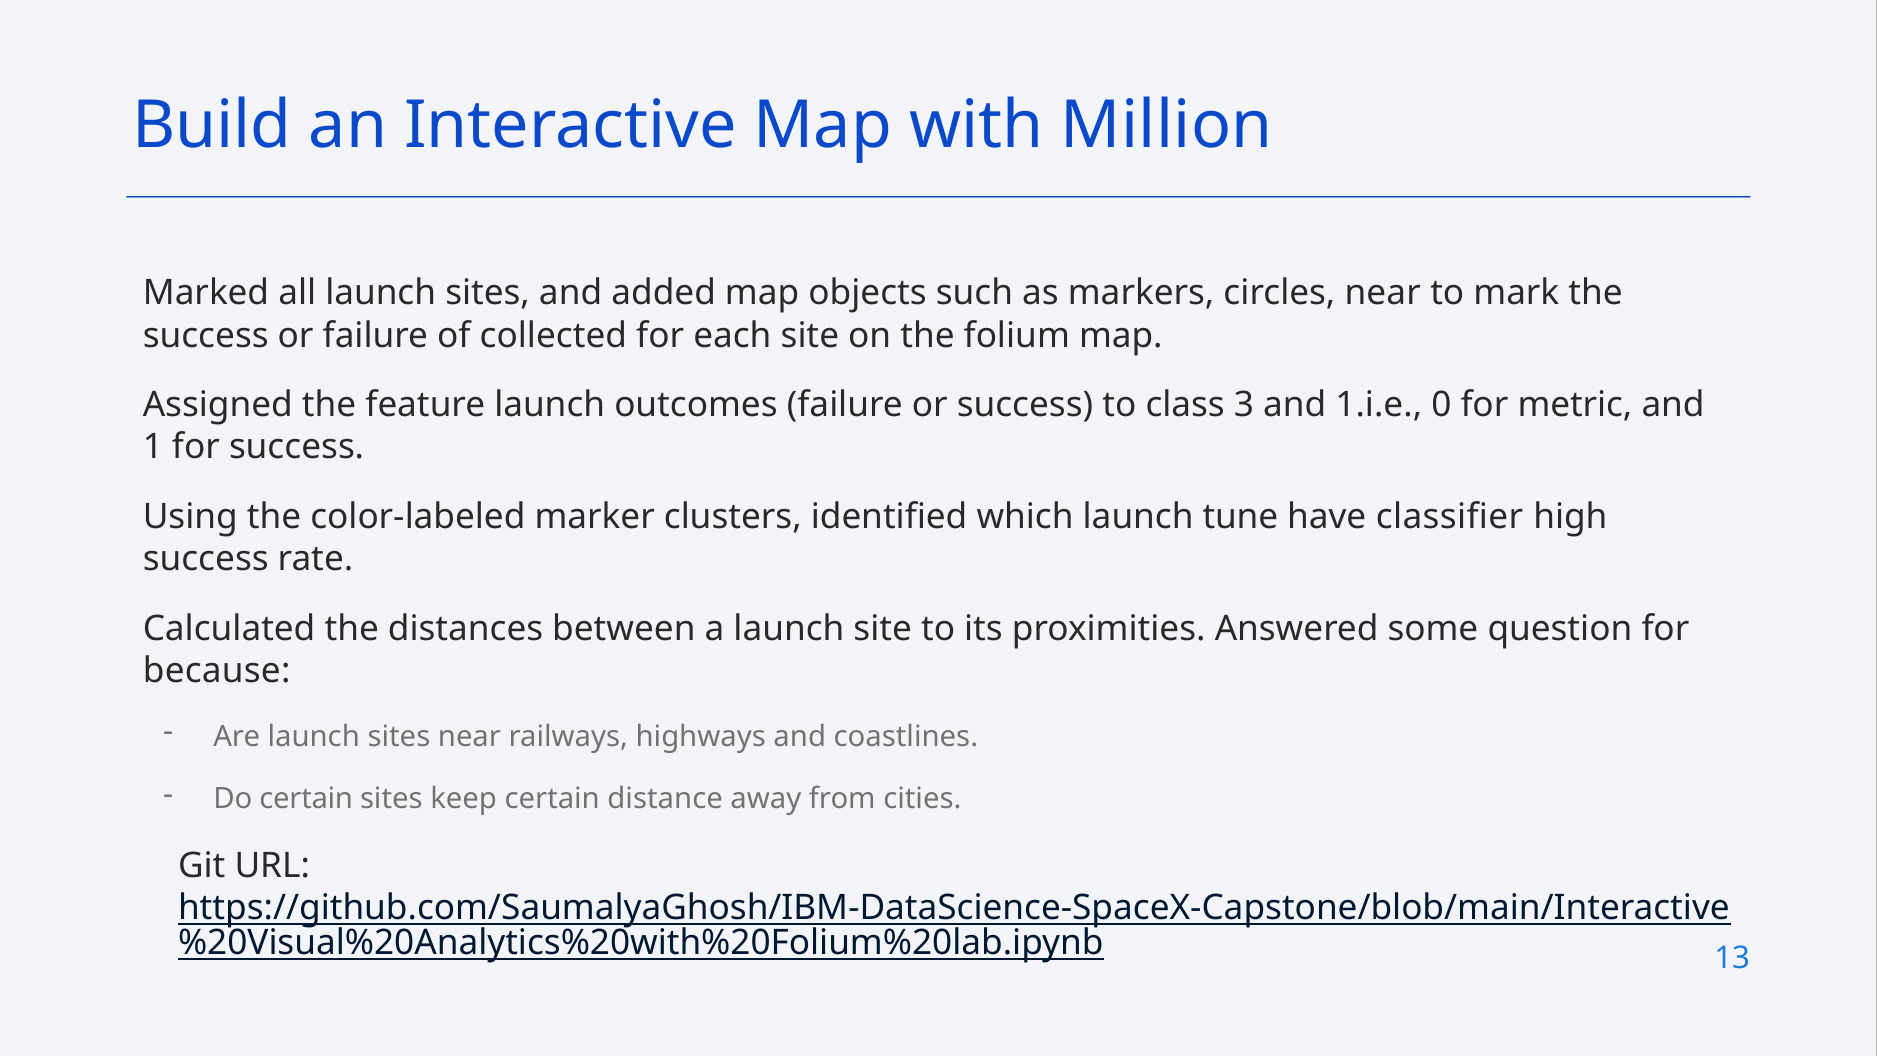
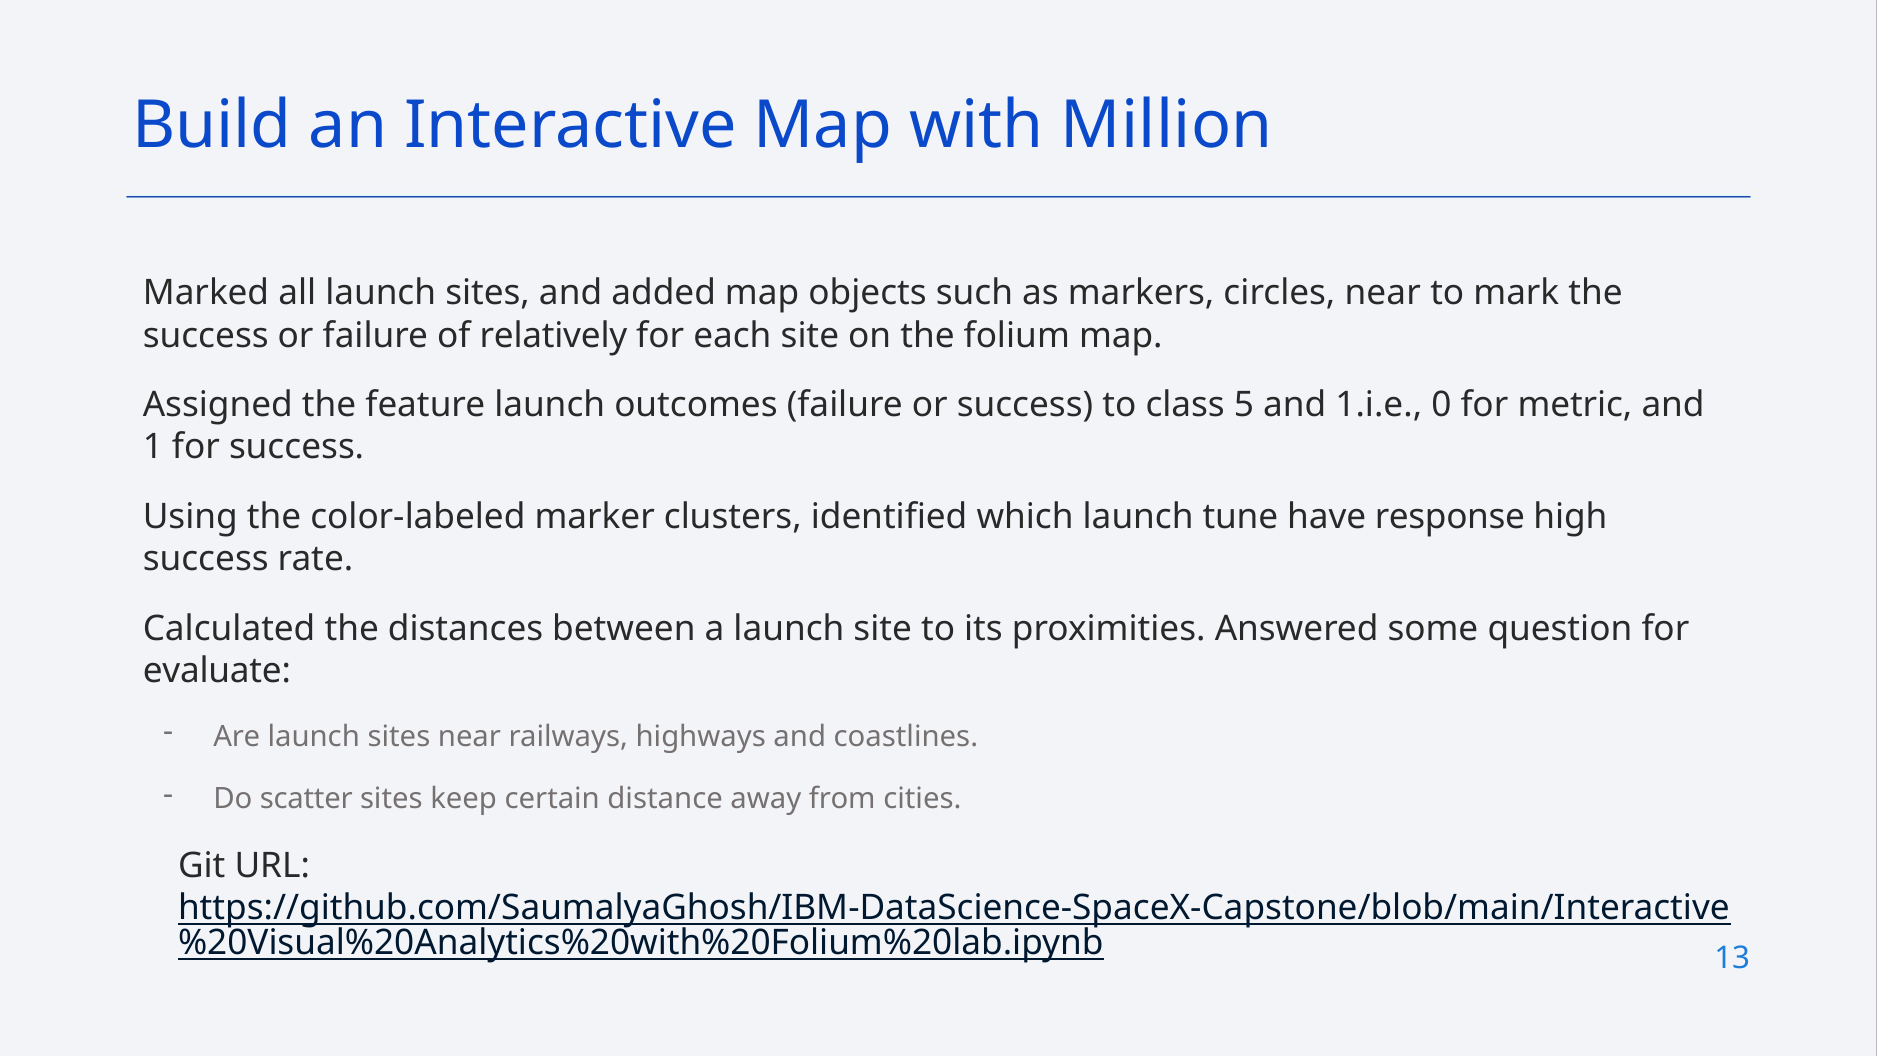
collected: collected -> relatively (553, 335)
3: 3 -> 5 (1244, 405)
classifier: classifier -> response (1450, 517)
because: because -> evaluate (217, 671)
Do certain: certain -> scatter (306, 799)
